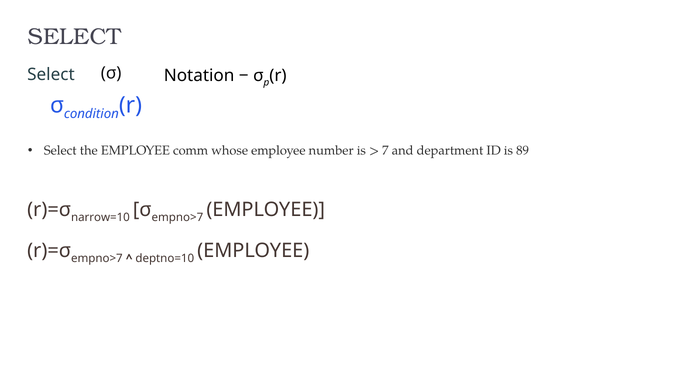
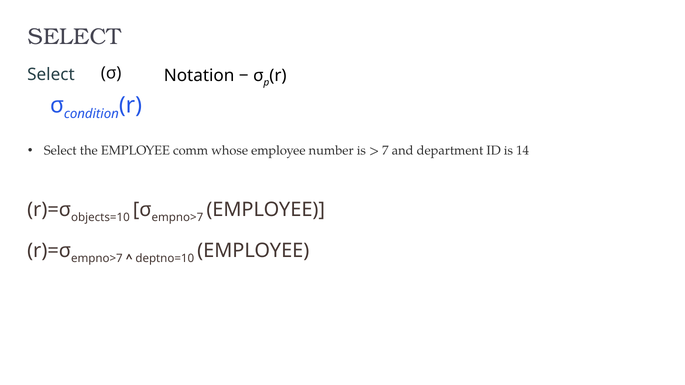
89: 89 -> 14 (523, 151)
narrow=10: narrow=10 -> objects=10 (100, 218)
